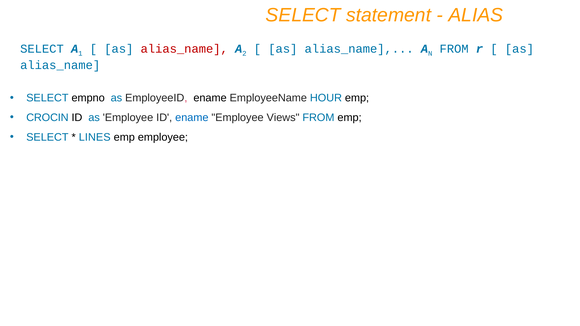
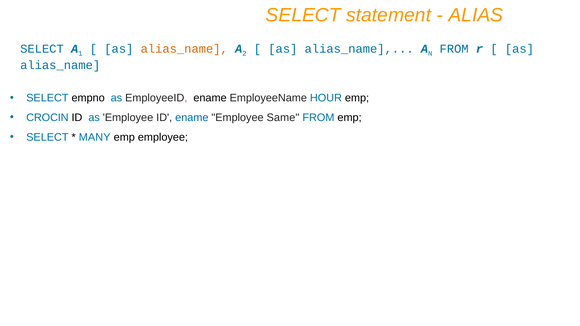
alias_name colour: red -> orange (184, 49)
Views: Views -> Same (283, 118)
LINES: LINES -> MANY (95, 137)
